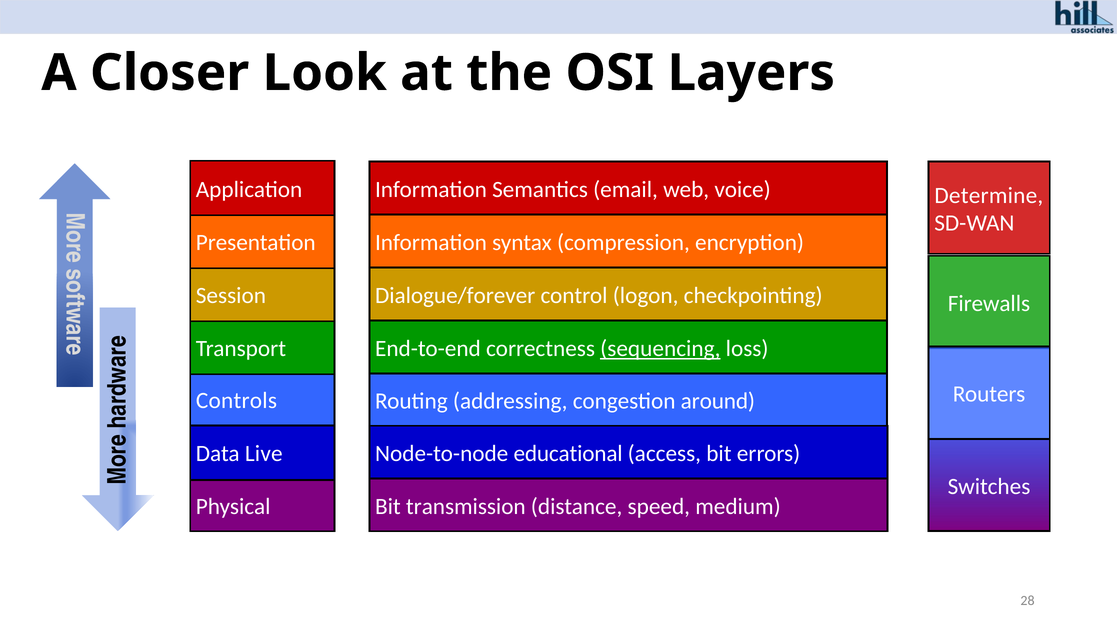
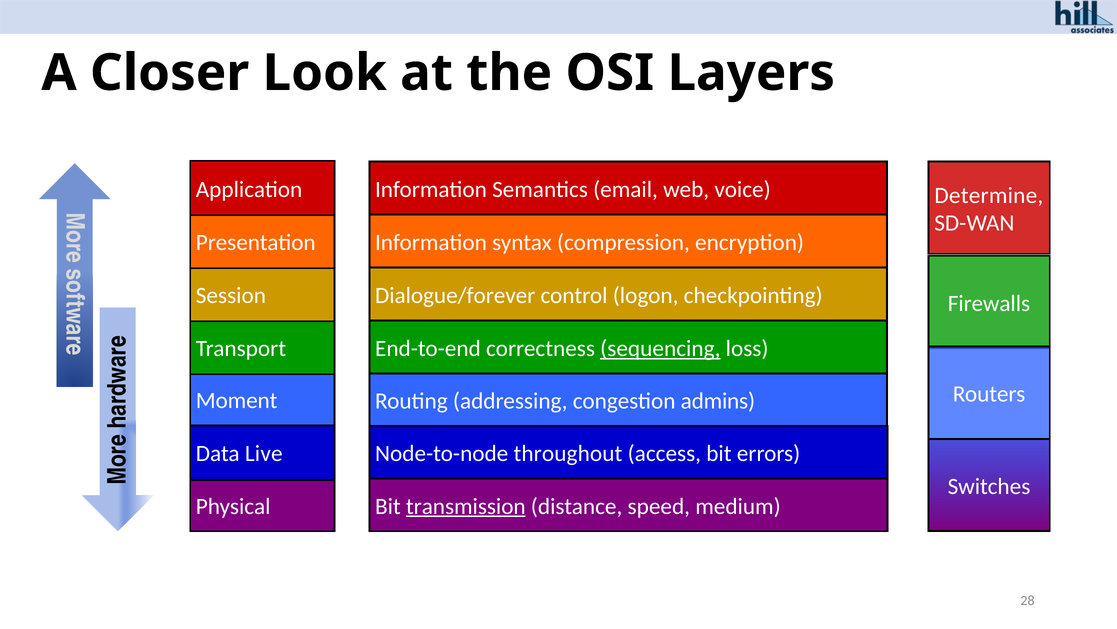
Controls: Controls -> Moment (237, 400)
around: around -> admins (718, 400)
educational: educational -> throughout (568, 453)
transmission underline: none -> present (466, 506)
